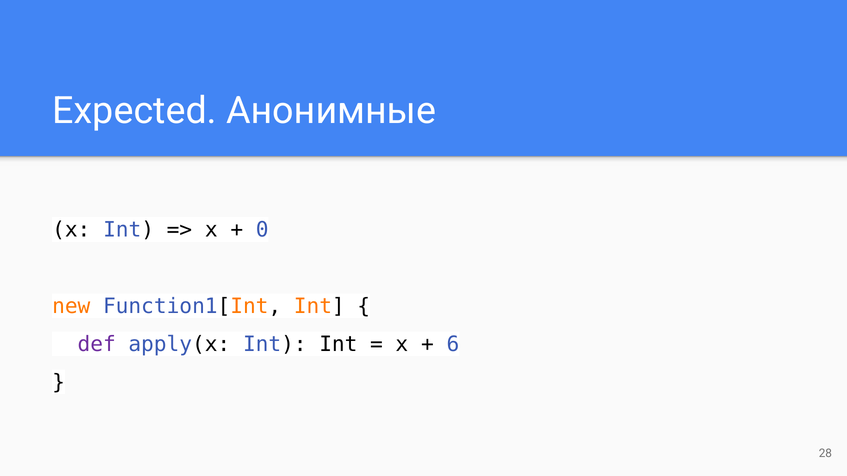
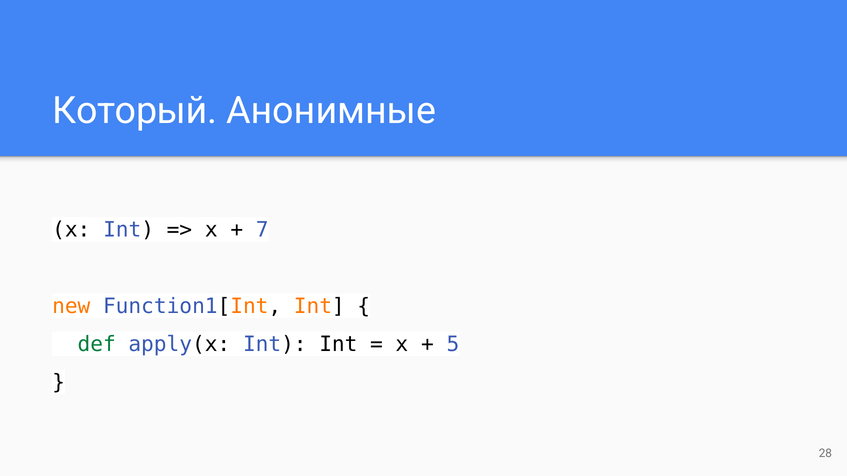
Expected: Expected -> Который (135, 111)
0: 0 -> 7 (262, 230)
def colour: purple -> green (97, 344)
6: 6 -> 5 (453, 344)
